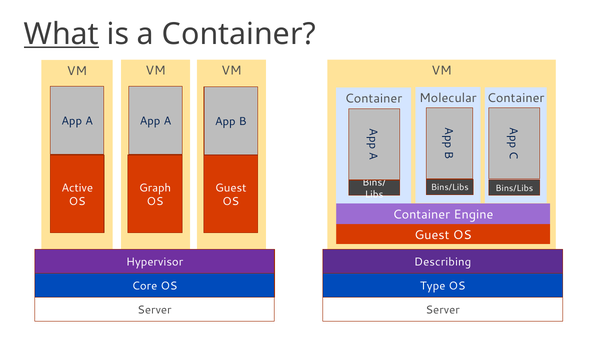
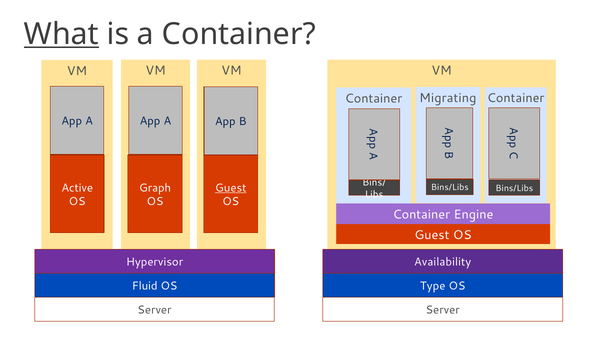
Molecular: Molecular -> Migrating (448, 98)
Guest underline: none -> present (231, 188)
Describing: Describing -> Availability (443, 262)
Core: Core -> Fluid (145, 286)
